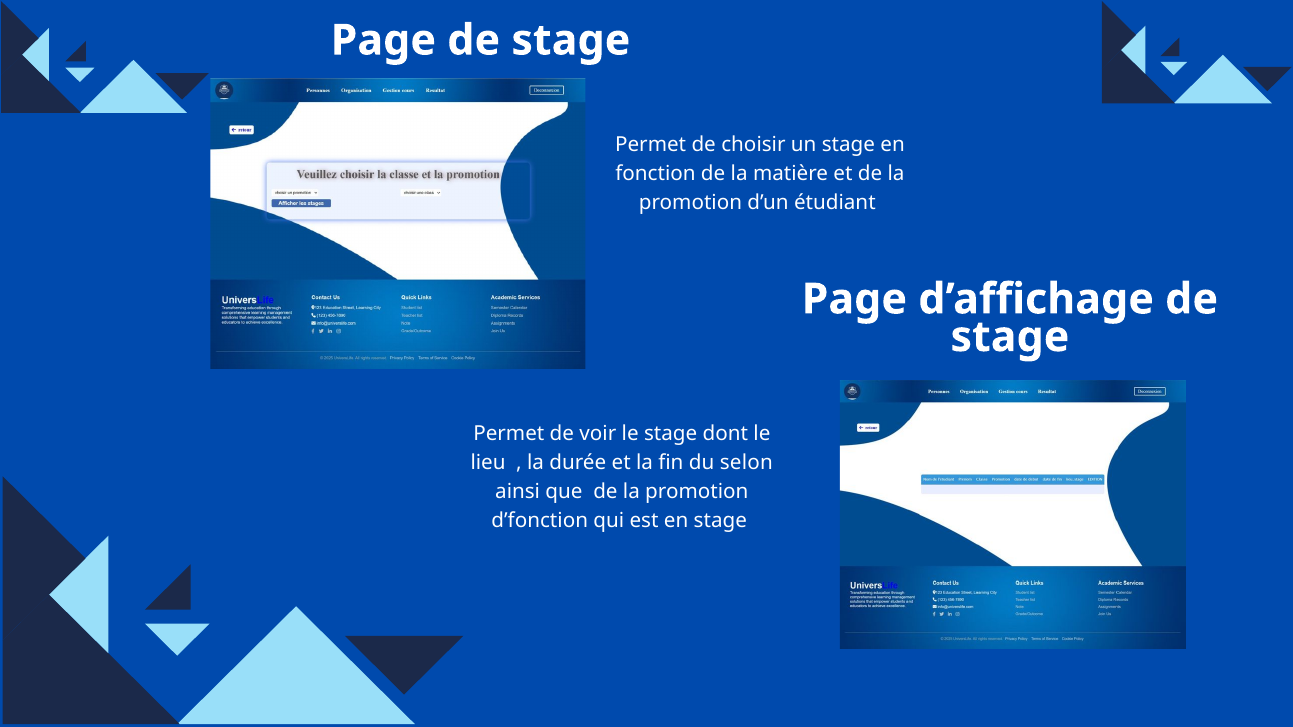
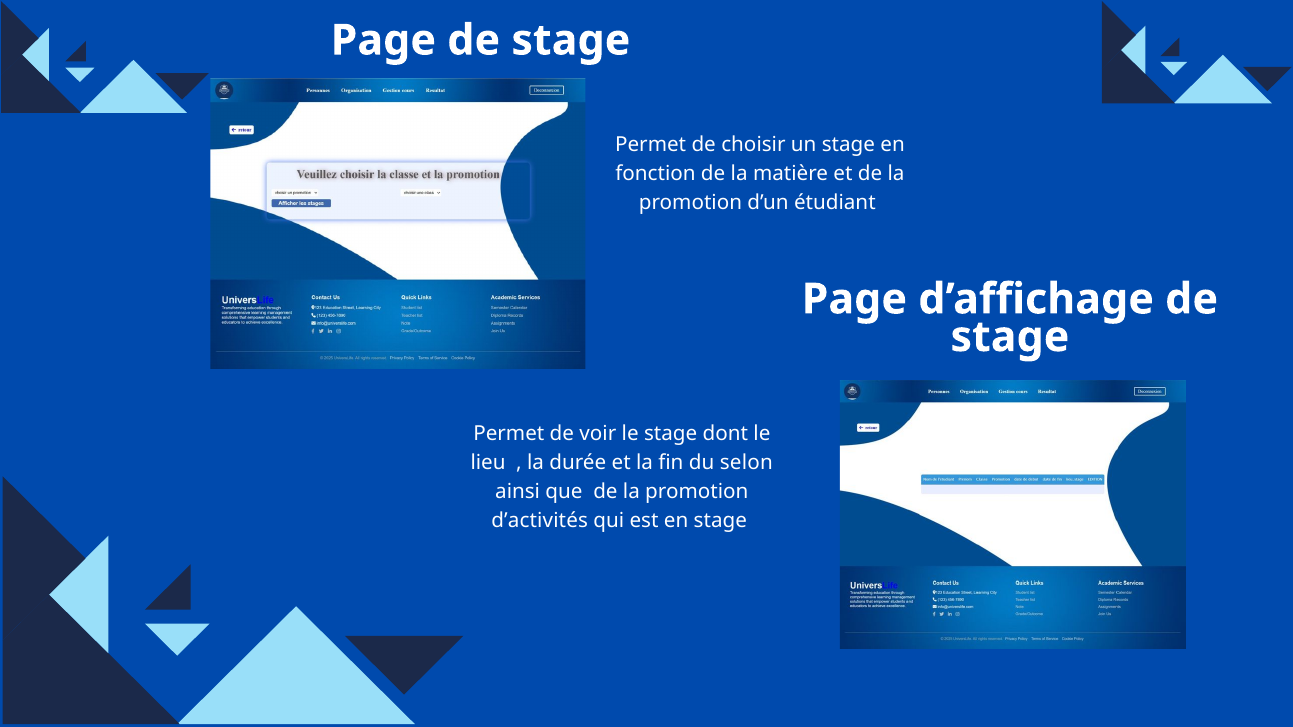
d’fonction: d’fonction -> d’activités (540, 521)
